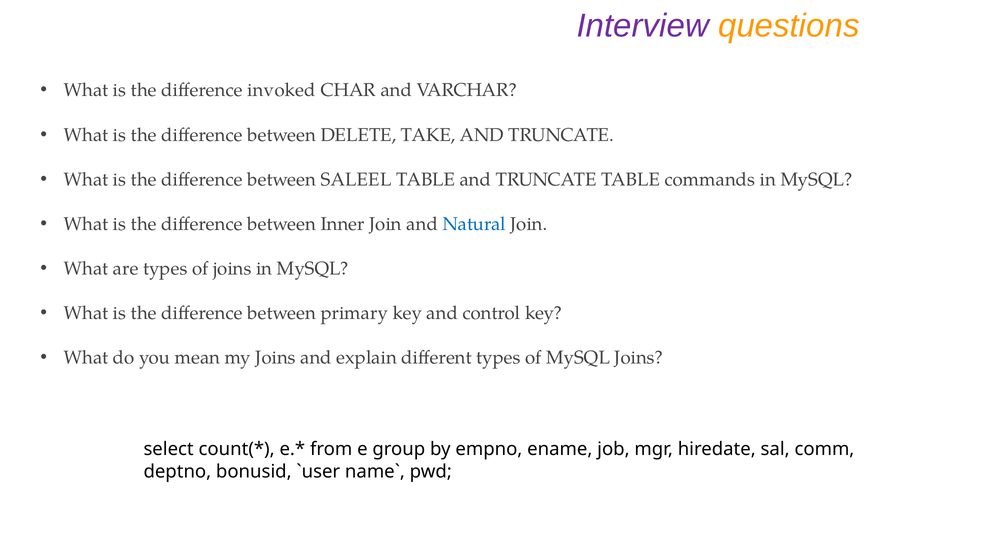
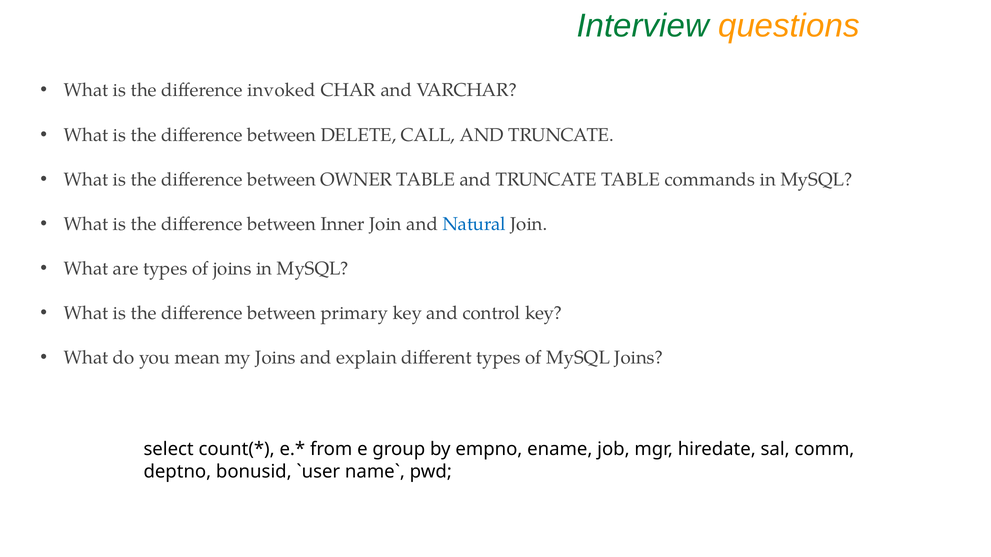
Interview colour: purple -> green (643, 26)
TAKE: TAKE -> CALL (428, 135)
SALEEL: SALEEL -> OWNER (356, 180)
